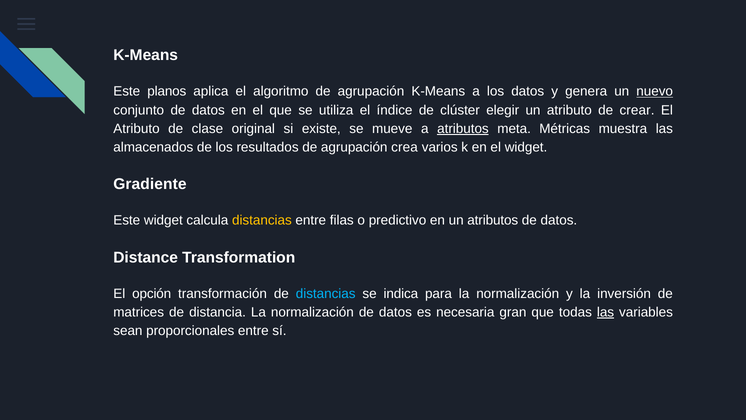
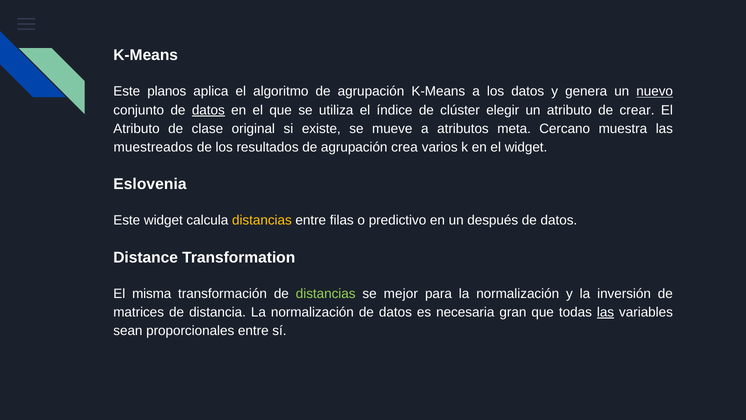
datos underline: none -> present (208, 110)
atributos underline: present -> none (463, 129)
Métricas: Métricas -> Cercano (565, 129)
almacenados: almacenados -> muestreados (153, 147)
Gradiente: Gradiente -> Eslovenia (150, 184)
un atributos: atributos -> después (493, 220)
opción: opción -> misma (152, 293)
distancias colour: light blue -> light green (326, 293)
indica: indica -> mejor (401, 293)
